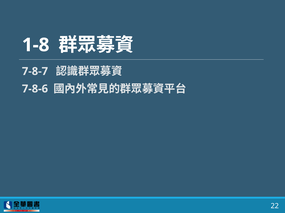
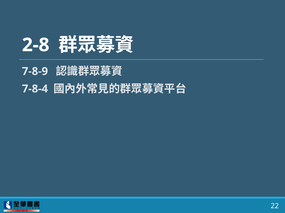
1-8: 1-8 -> 2-8 (36, 45)
7-8-7: 7-8-7 -> 7-8-9 (35, 72)
7-8-6: 7-8-6 -> 7-8-4 (35, 89)
